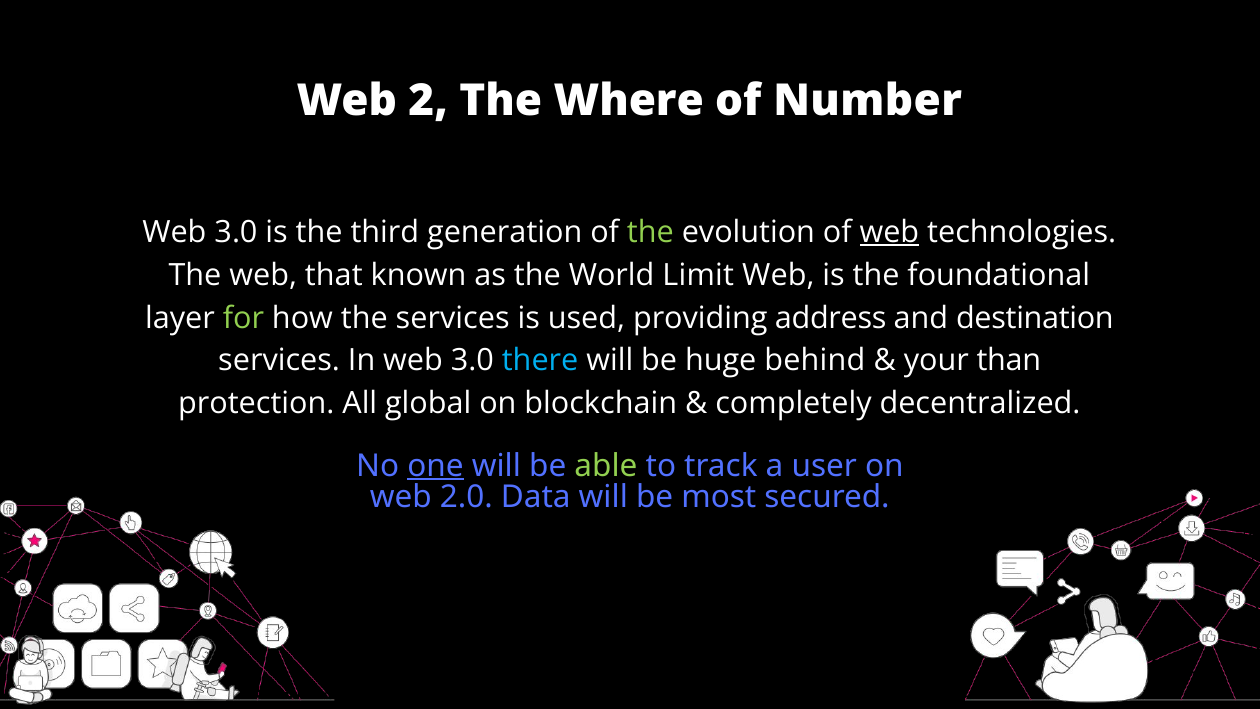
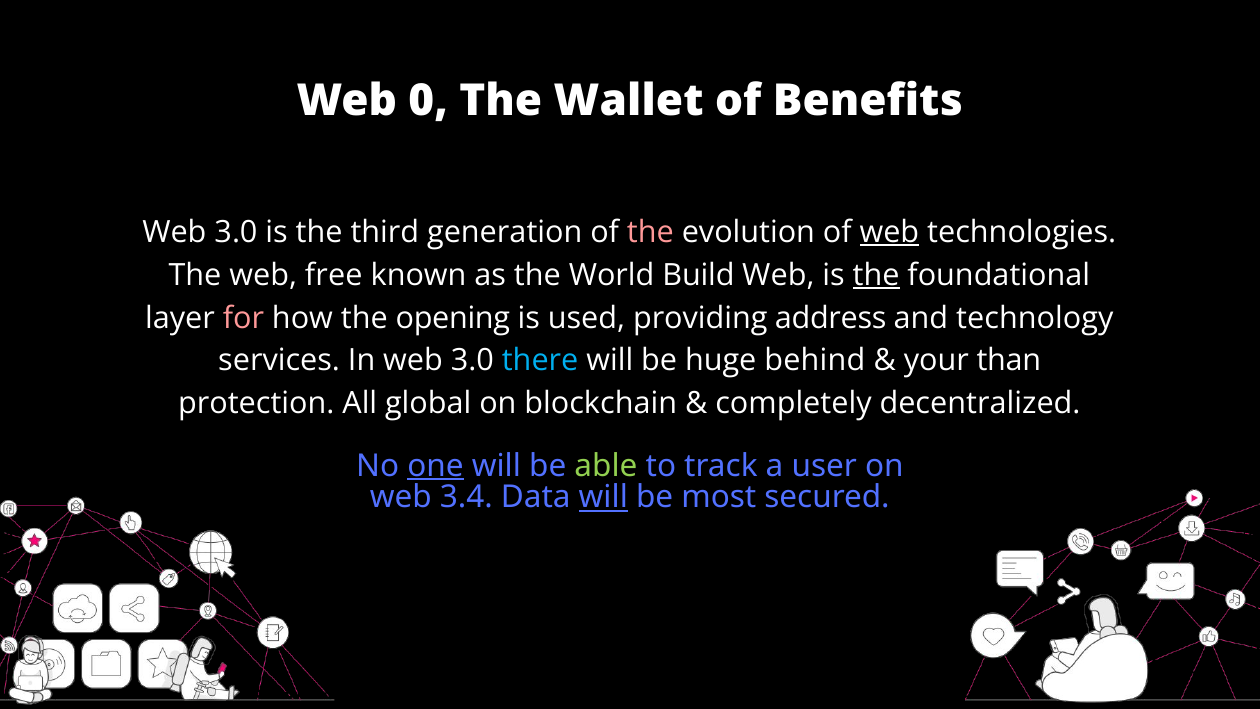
2: 2 -> 0 (428, 101)
Where: Where -> Wallet (629, 101)
Number: Number -> Benefits (868, 101)
the colour: light green -> pink (650, 232)
that: that -> free (334, 275)
Limit: Limit -> Build (698, 275)
the underline: none -> present (876, 275)
for colour: light green -> pink (243, 318)
the services: services -> opening (453, 318)
destination: destination -> technology (1035, 318)
2.0: 2.0 -> 3.4 (466, 497)
will underline: none -> present (603, 497)
